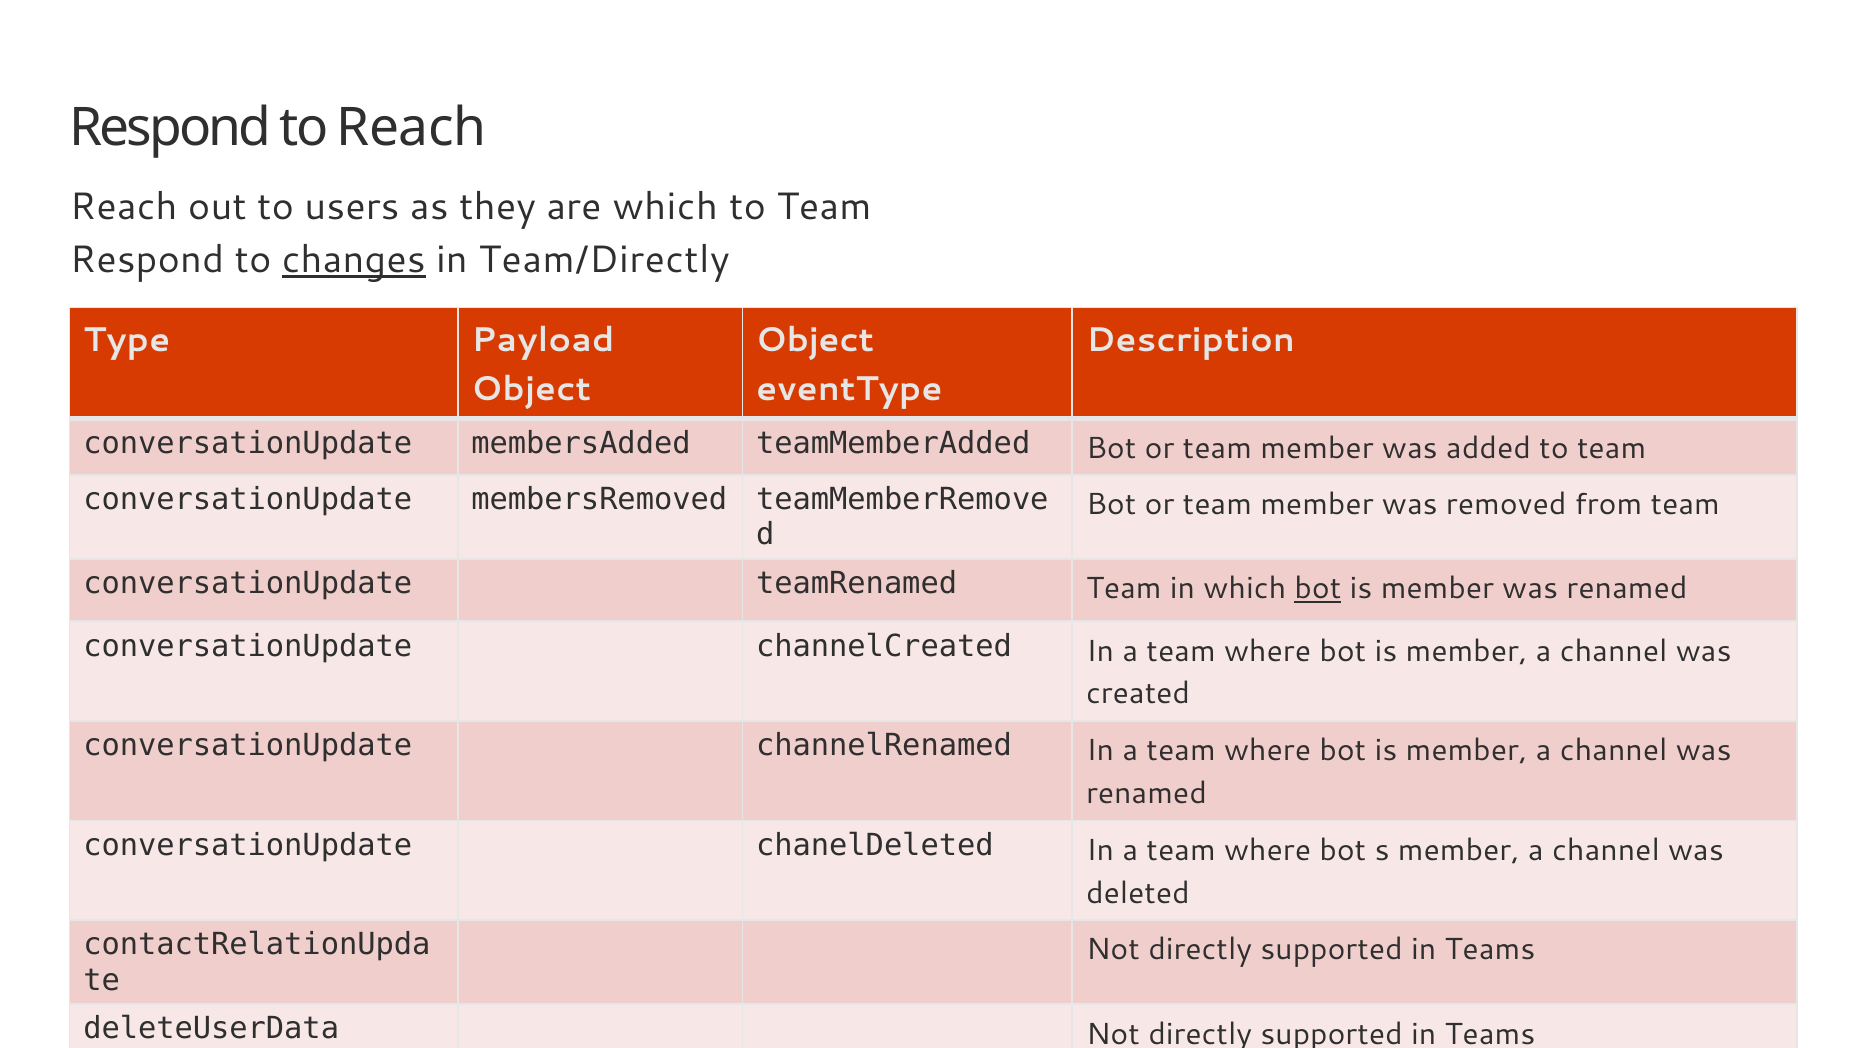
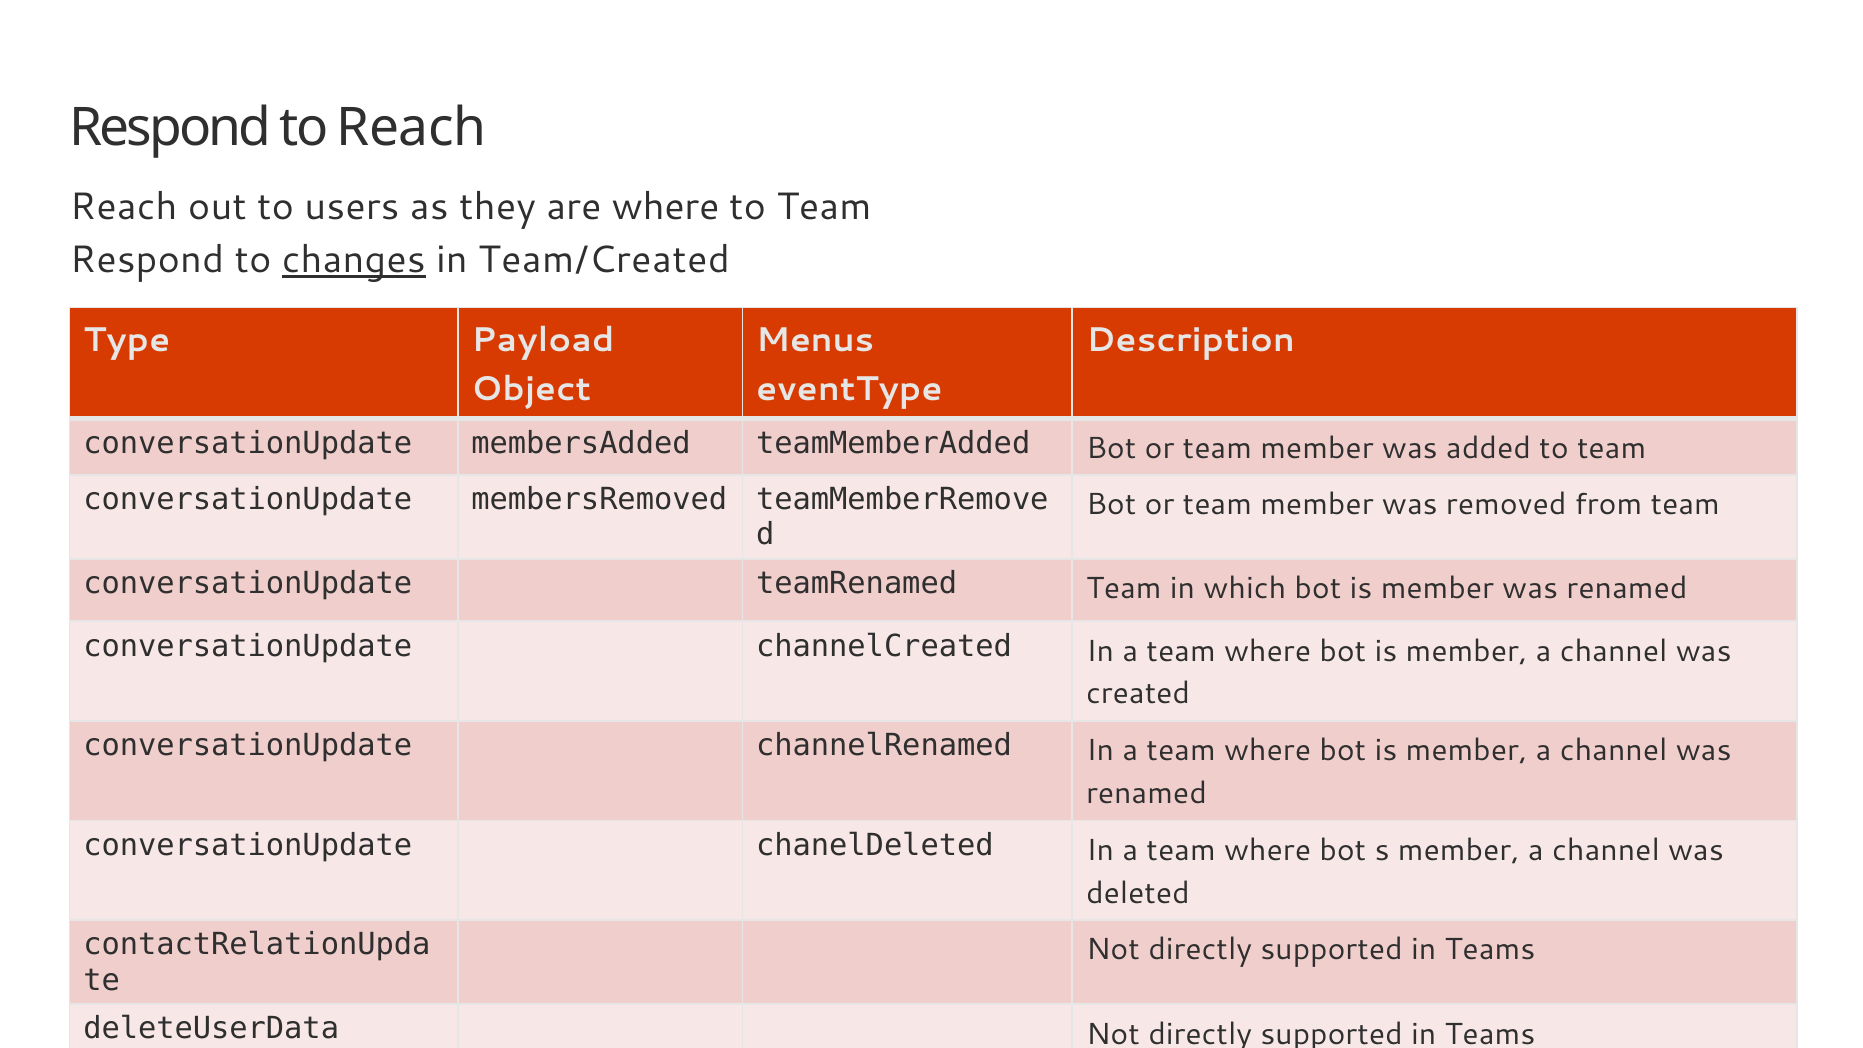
are which: which -> where (666, 207)
Team/Directly: Team/Directly -> Team/Created (604, 260)
Object: Object -> Menus (815, 341)
bot underline: present -> none (1318, 589)
